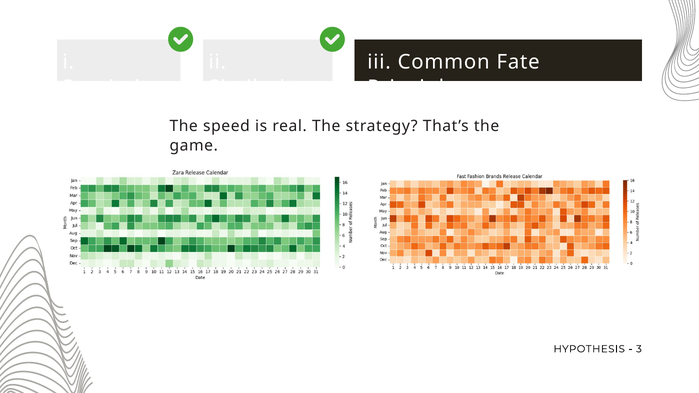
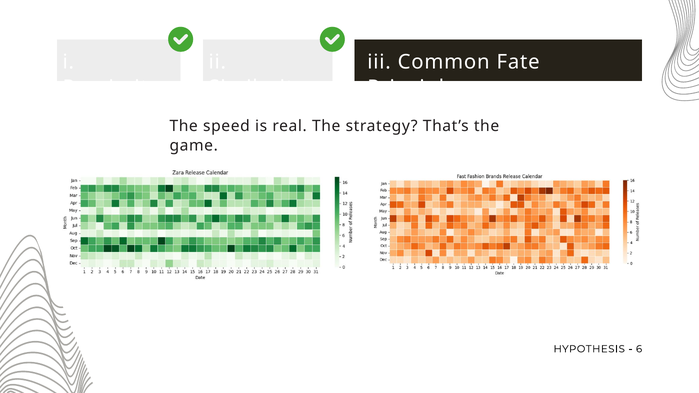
3: 3 -> 6 (639, 349)
